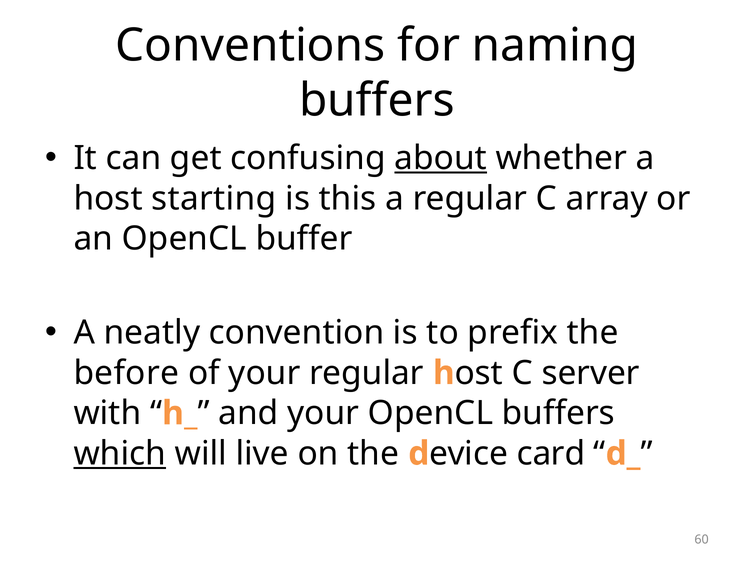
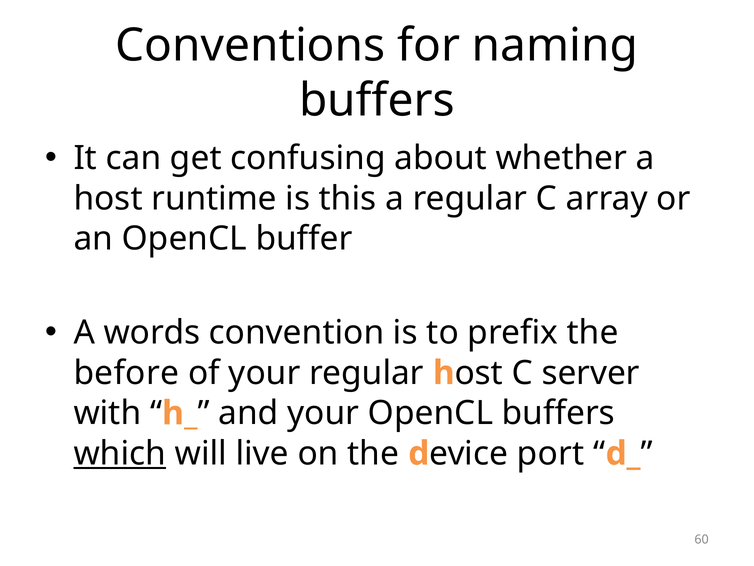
about underline: present -> none (441, 158)
starting: starting -> runtime (214, 198)
neatly: neatly -> words (152, 332)
card: card -> port (551, 453)
